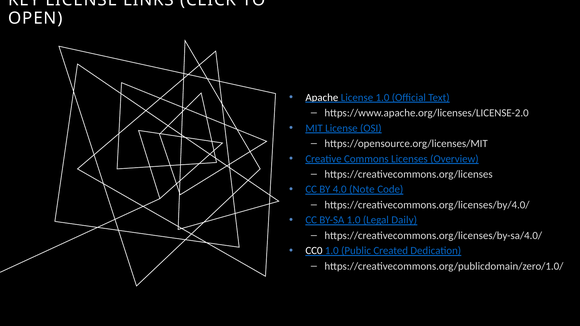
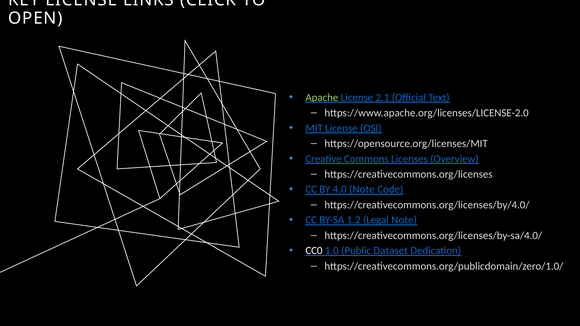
Apache colour: white -> light green (322, 98)
License 1.0: 1.0 -> 2.1 (382, 98)
BY-SA 1.0: 1.0 -> 1.2 (354, 220)
Legal Daily: Daily -> Note (404, 220)
Created: Created -> Dataset (391, 251)
